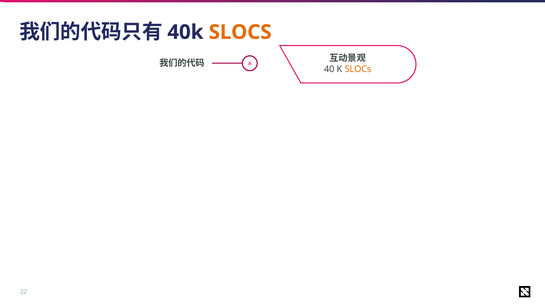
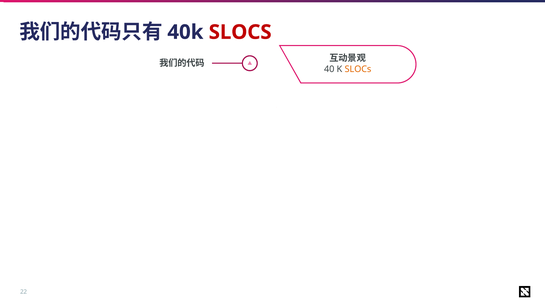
SLOCS colour: orange -> red (240, 32)
